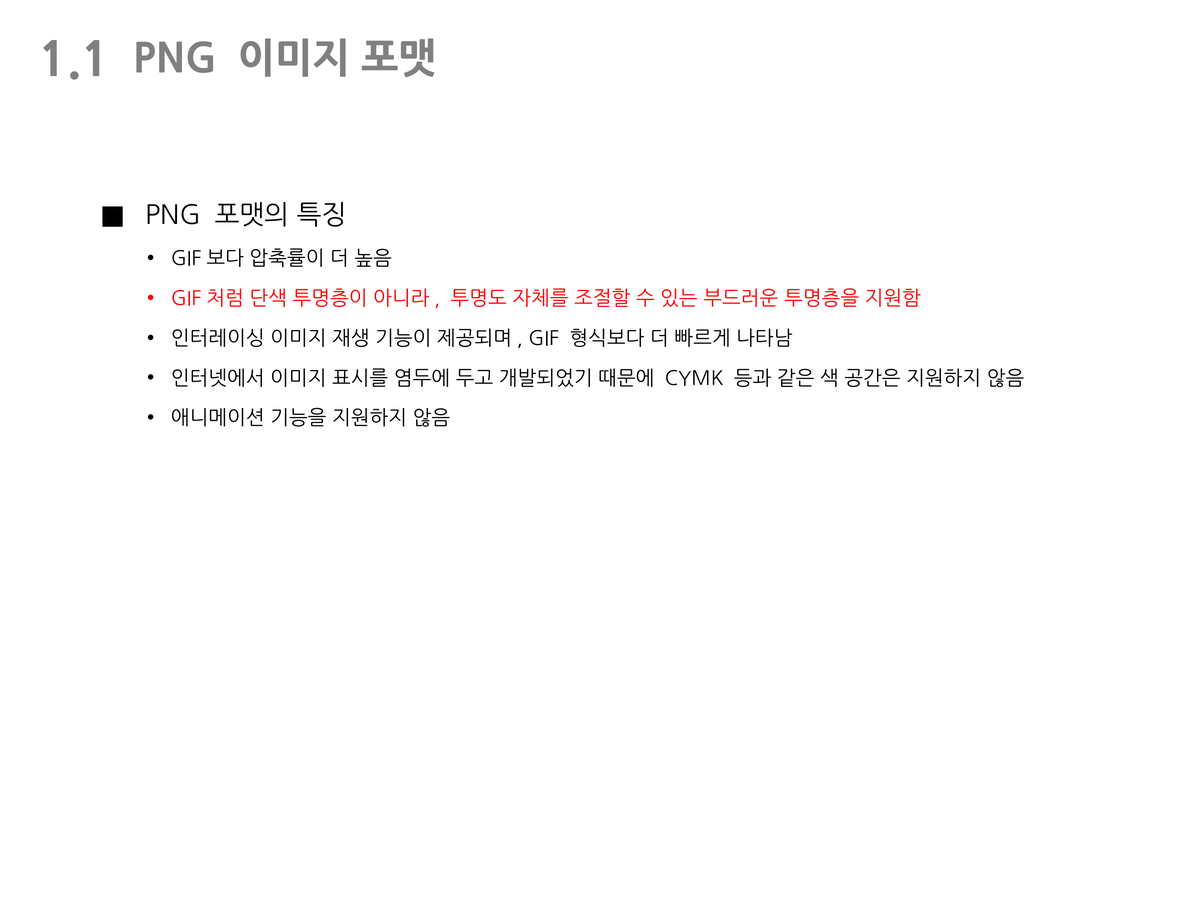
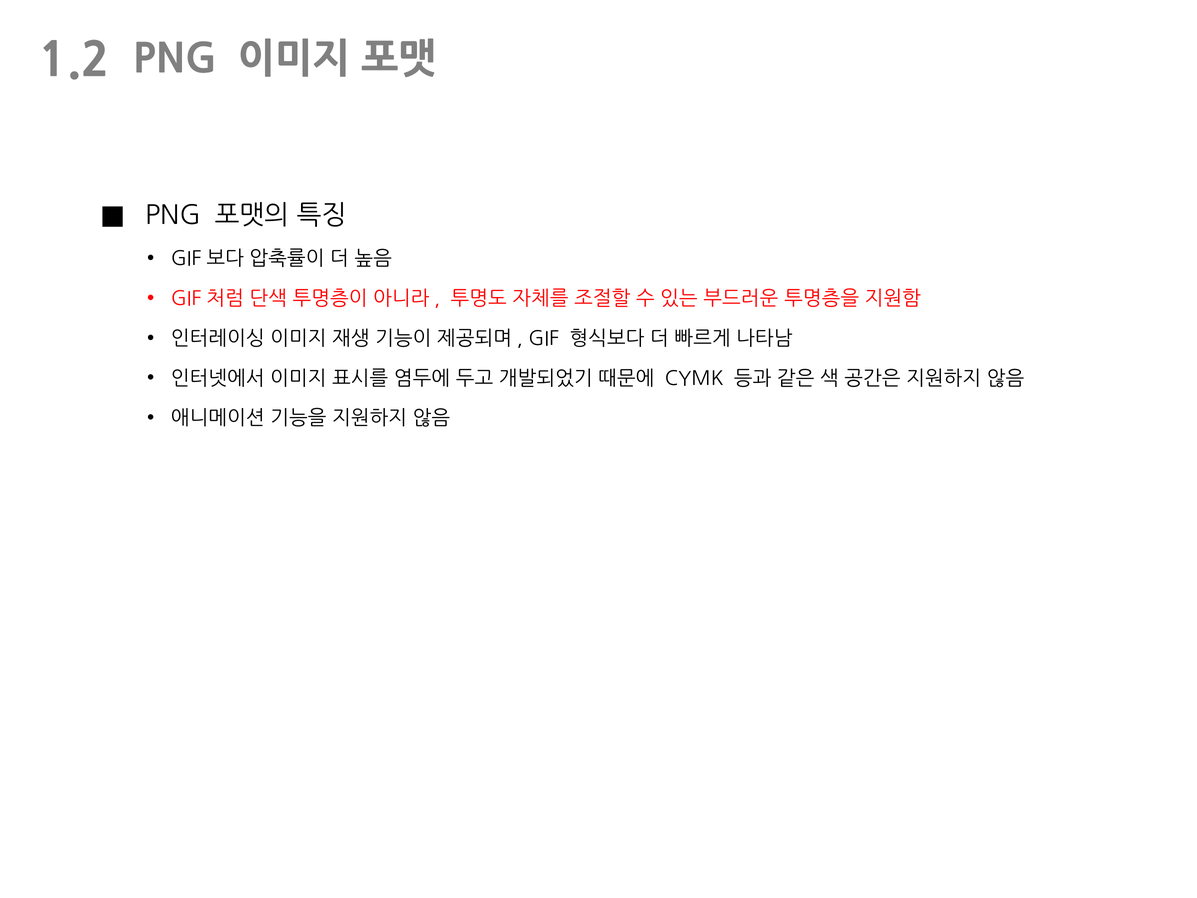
1.1: 1.1 -> 1.2 (74, 61)
